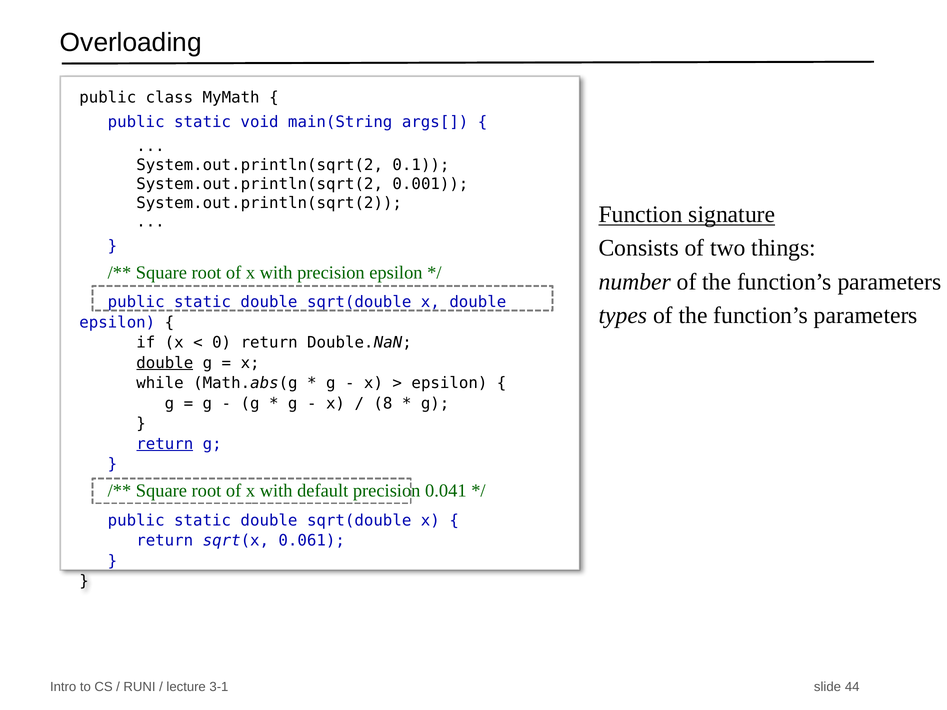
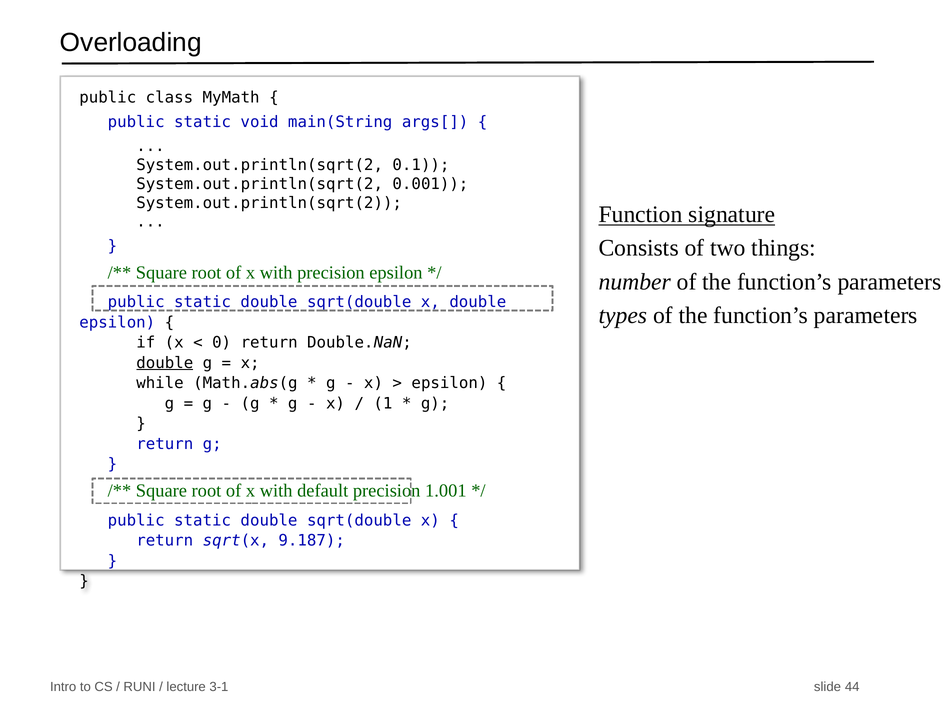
8: 8 -> 1 (383, 404)
return underline: present -> none (165, 444)
0.041: 0.041 -> 1.001 (446, 491)
0.061: 0.061 -> 9.187 (312, 541)
